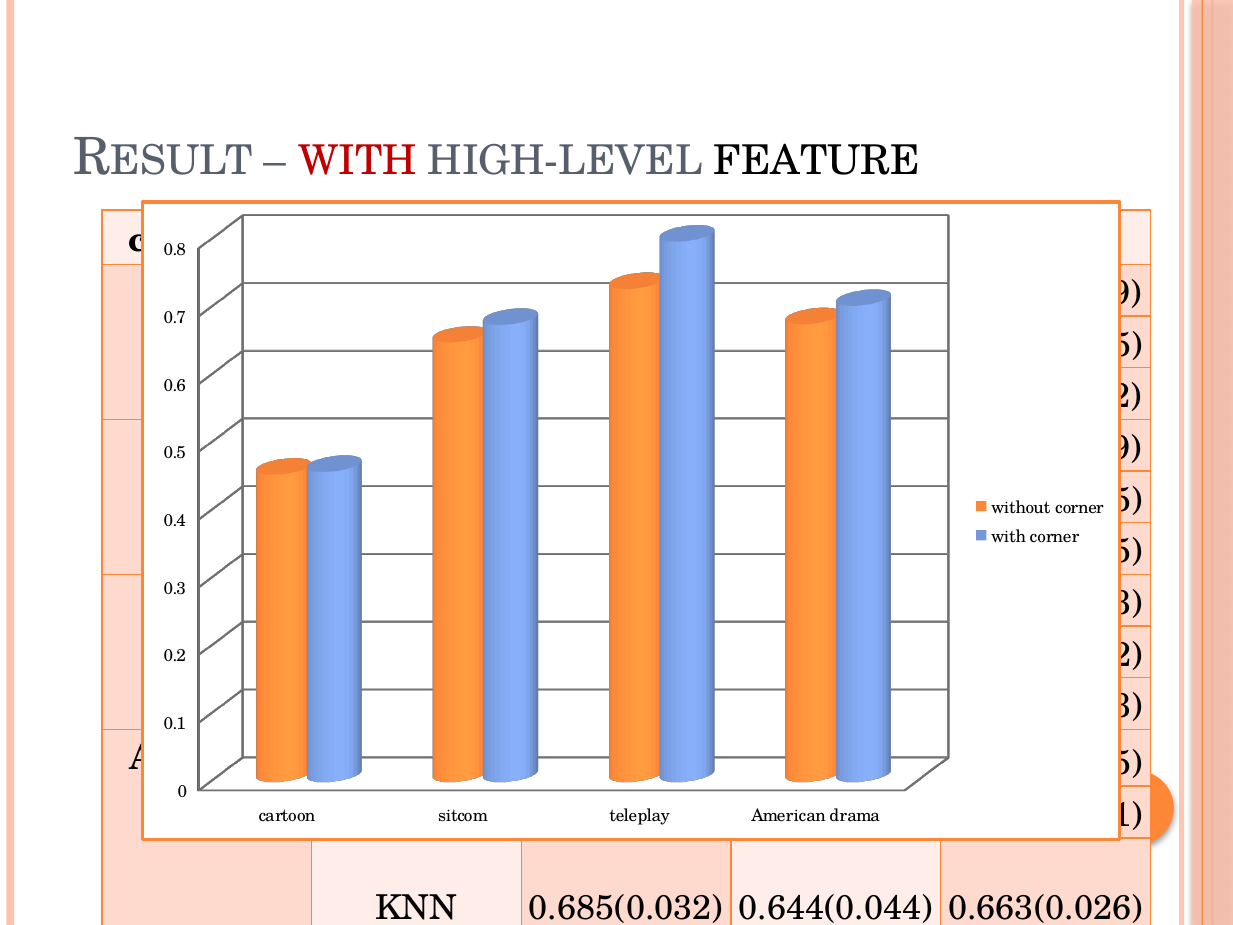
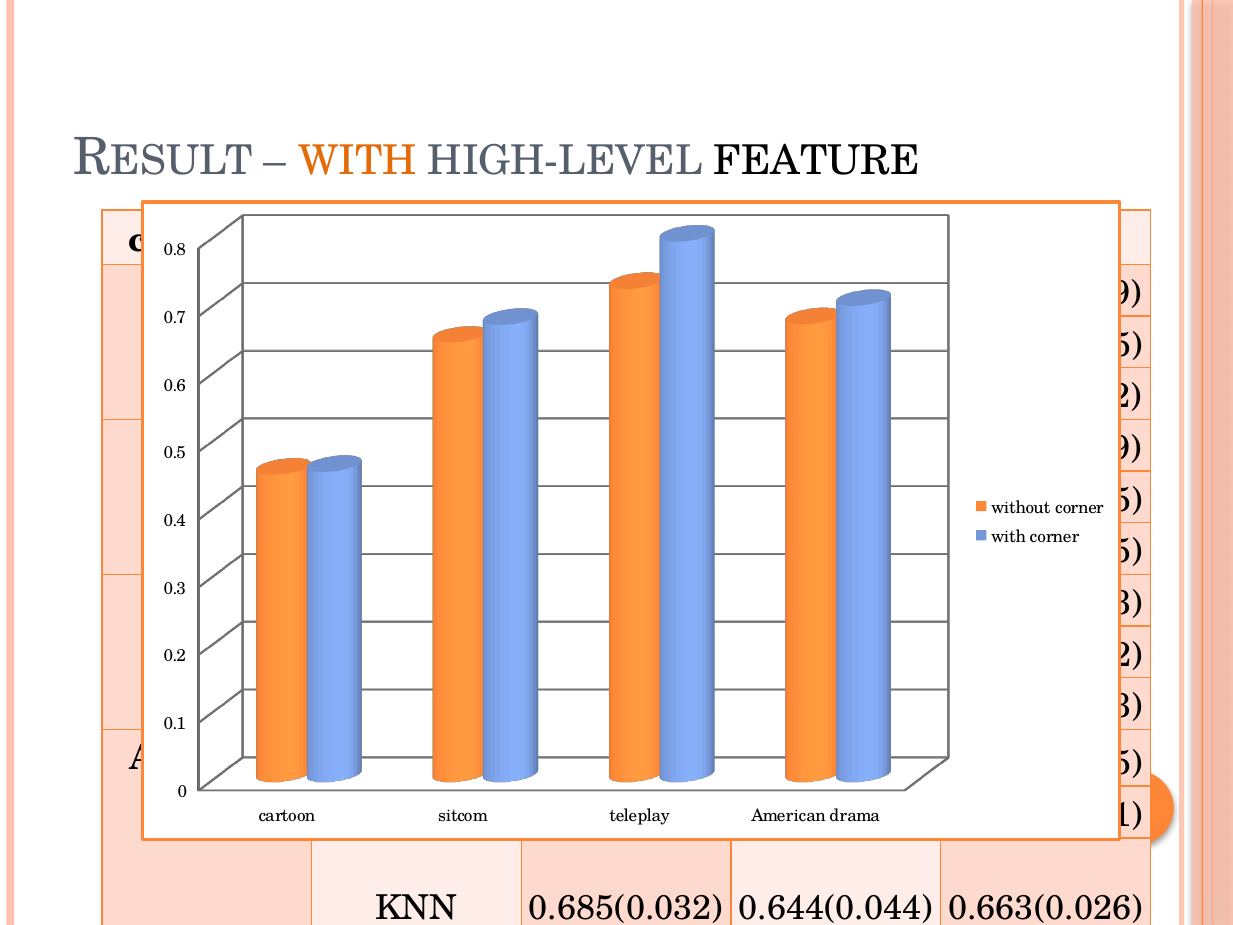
WITH colour: red -> orange (357, 161)
